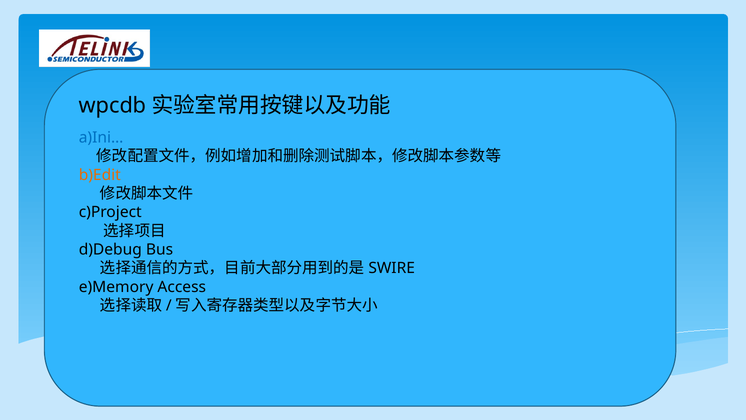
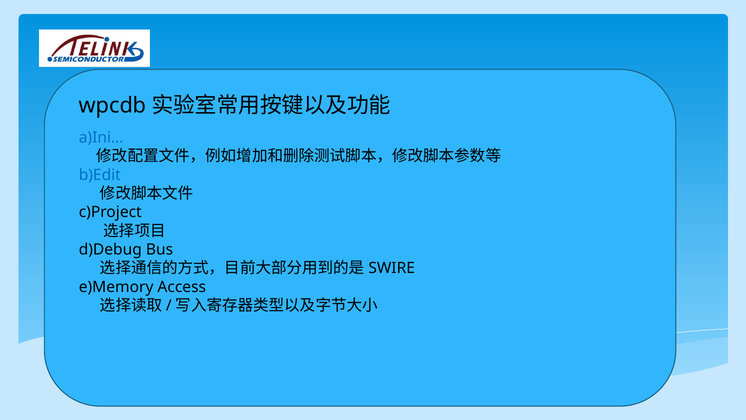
b)Edit colour: orange -> blue (100, 175)
